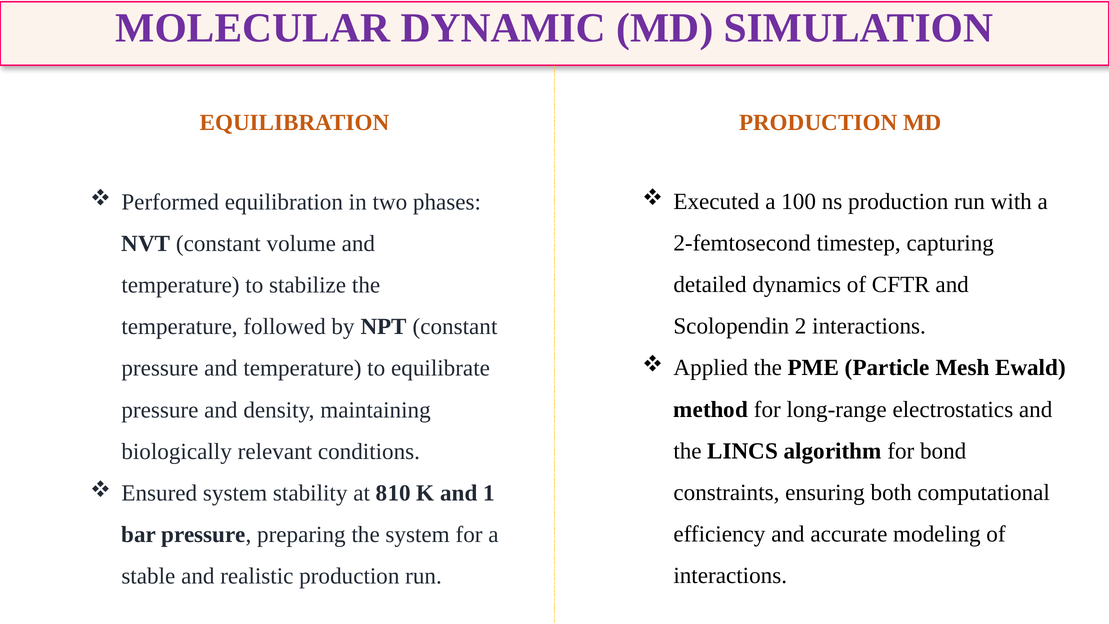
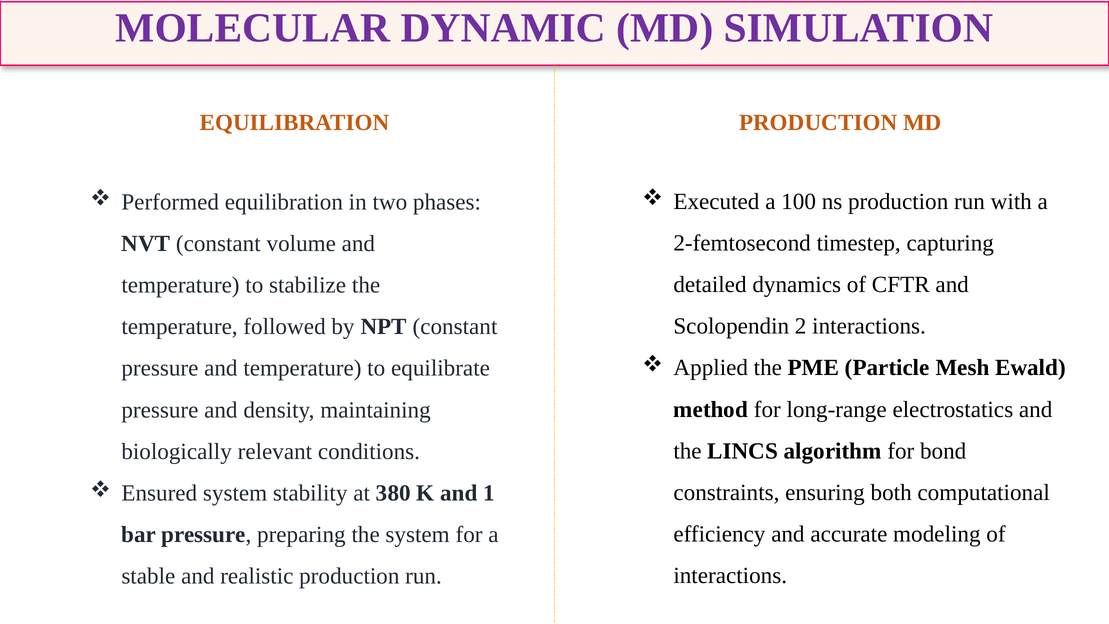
810: 810 -> 380 (393, 493)
